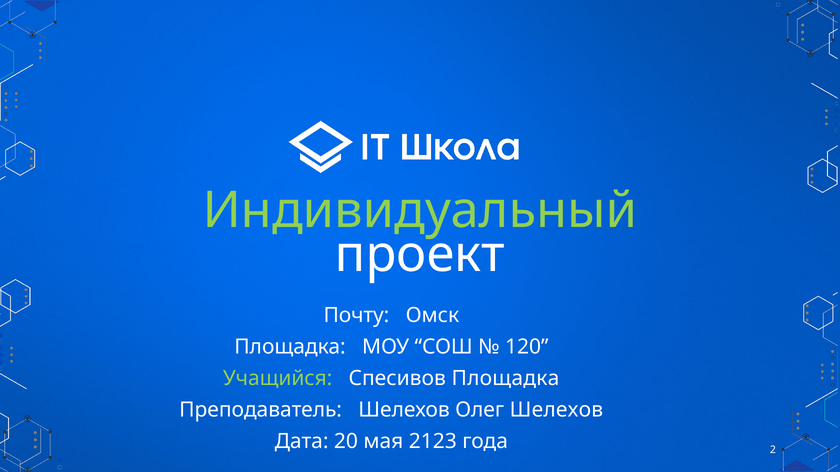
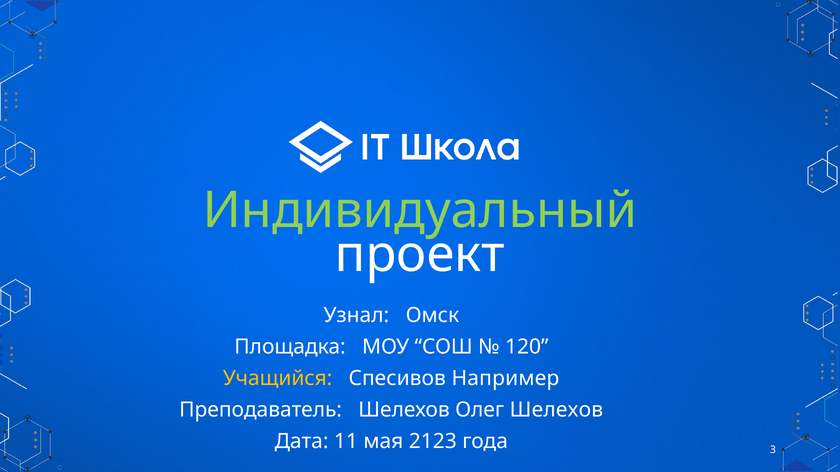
Почту: Почту -> Узнал (356, 316)
Учащийся colour: light green -> yellow (278, 379)
Спесивов Площадка: Площадка -> Например (505, 379)
20: 20 -> 11 (346, 442)
2: 2 -> 3 (773, 450)
